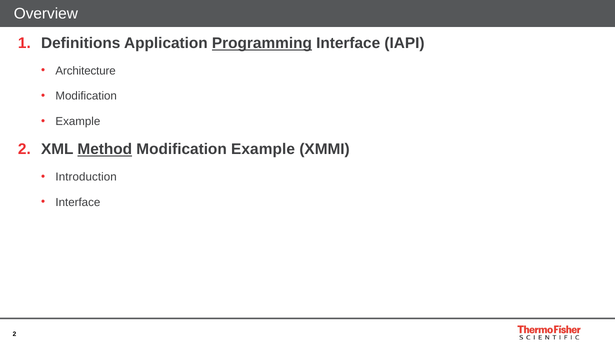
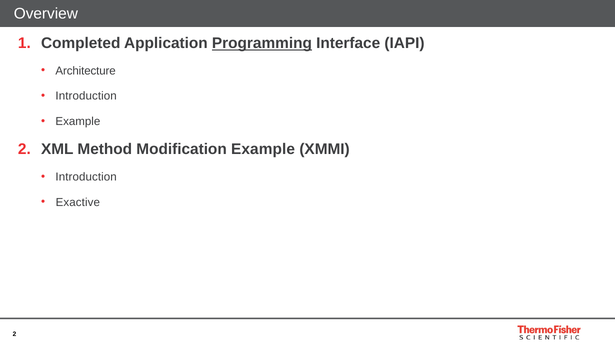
Definitions: Definitions -> Completed (81, 43)
Modification: Modification -> Introduction (86, 96)
Method underline: present -> none (105, 149)
Interface: Interface -> Exactive (78, 202)
